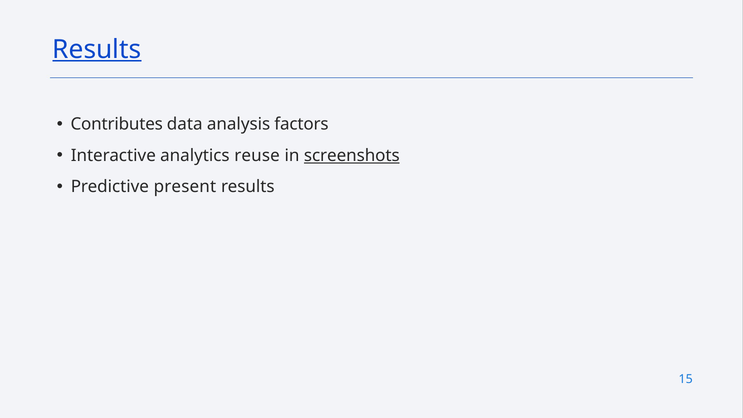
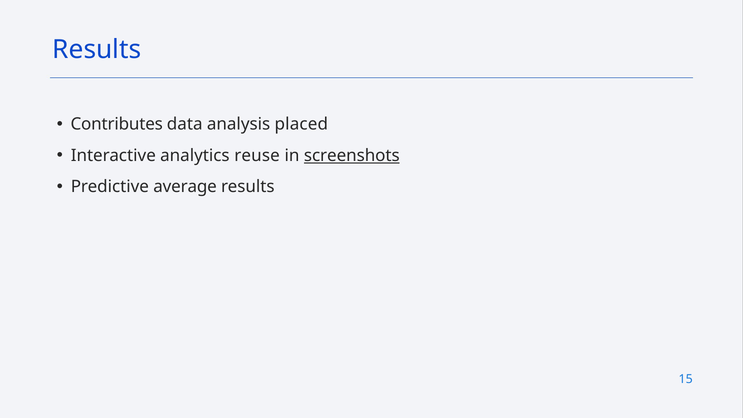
Results underline: present -> none (97, 50)
factors: factors -> placed (301, 124)
present: present -> average (185, 187)
